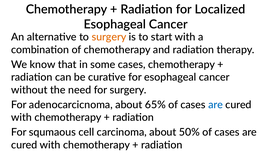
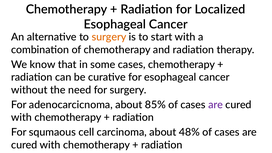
65%: 65% -> 85% (155, 105)
are colour: blue -> purple (216, 105)
50%: 50% -> 48% (189, 132)
